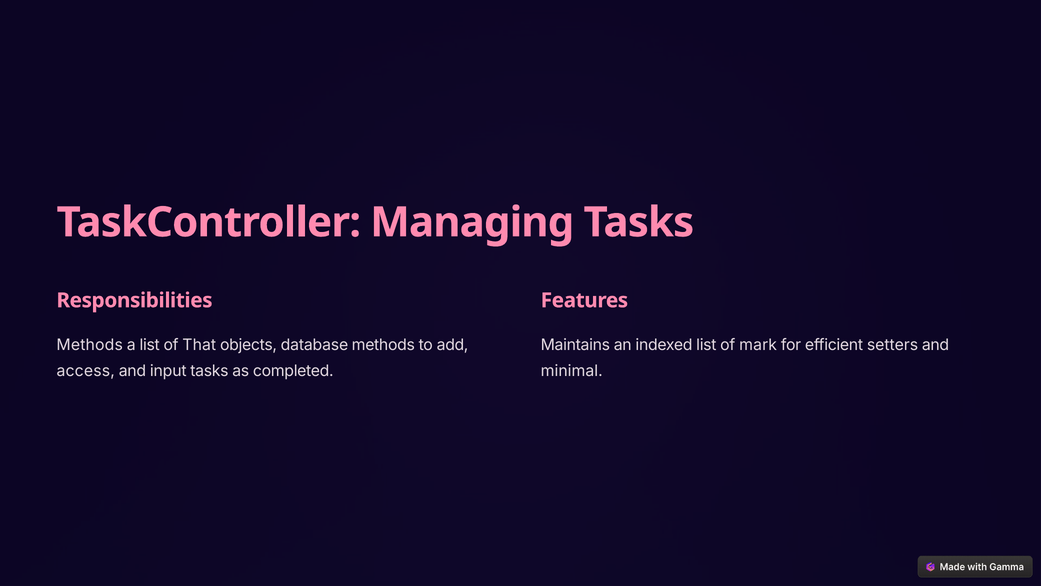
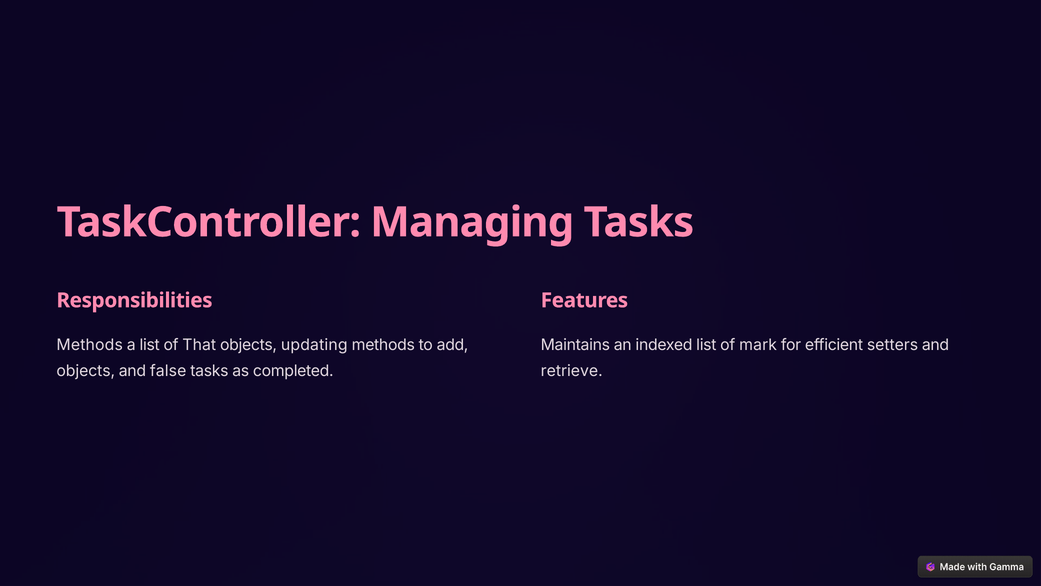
database: database -> updating (314, 345)
access: access -> objects (86, 371)
input: input -> false (168, 371)
minimal: minimal -> retrieve (572, 371)
